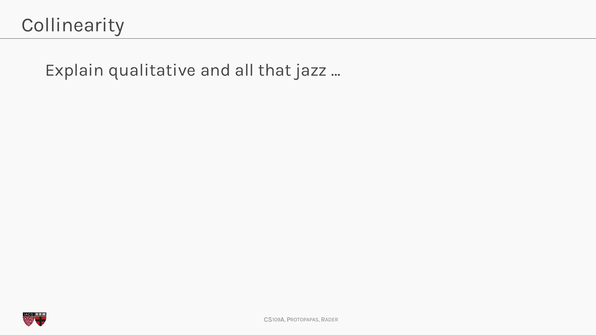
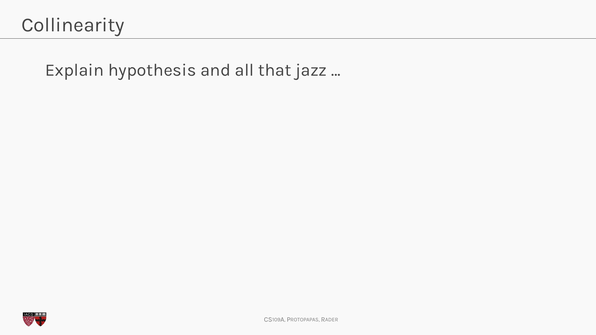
qualitative: qualitative -> hypothesis (152, 70)
